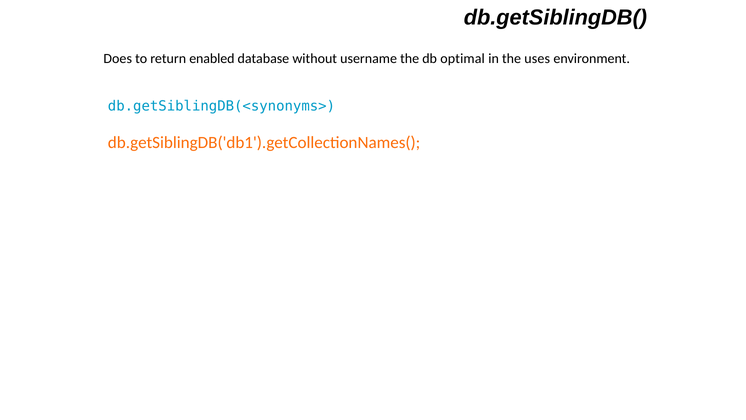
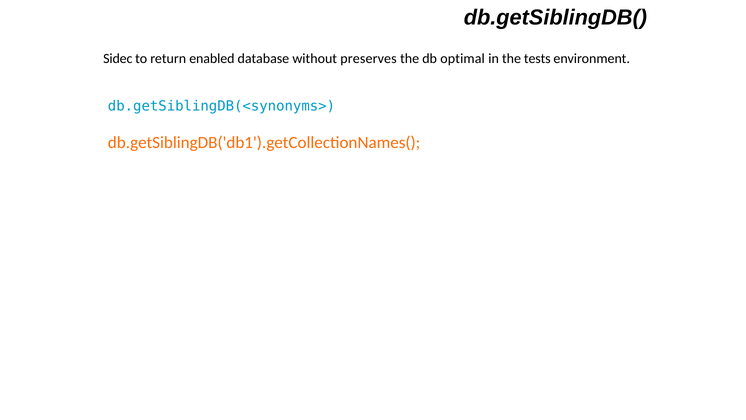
Does: Does -> Sidec (118, 59)
username: username -> preserves (369, 59)
uses: uses -> tests (537, 59)
